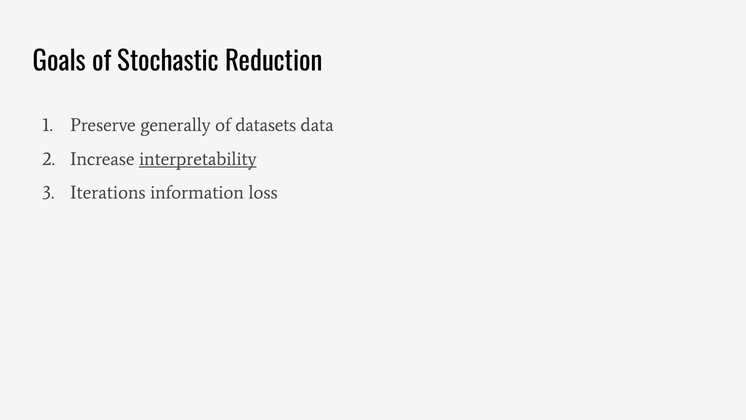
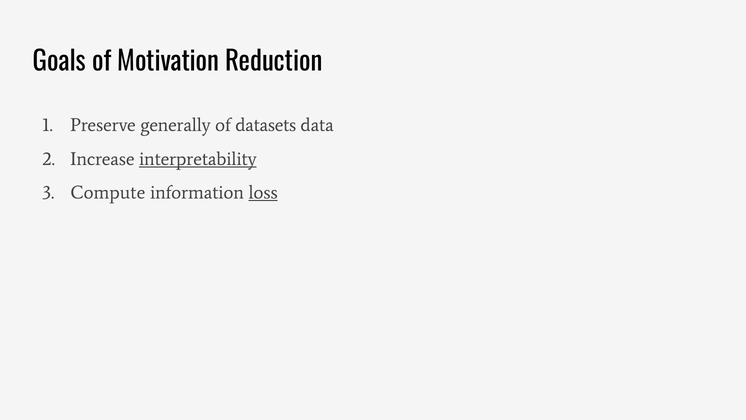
Stochastic: Stochastic -> Motivation (168, 62)
Iterations: Iterations -> Compute (108, 192)
loss underline: none -> present (263, 192)
